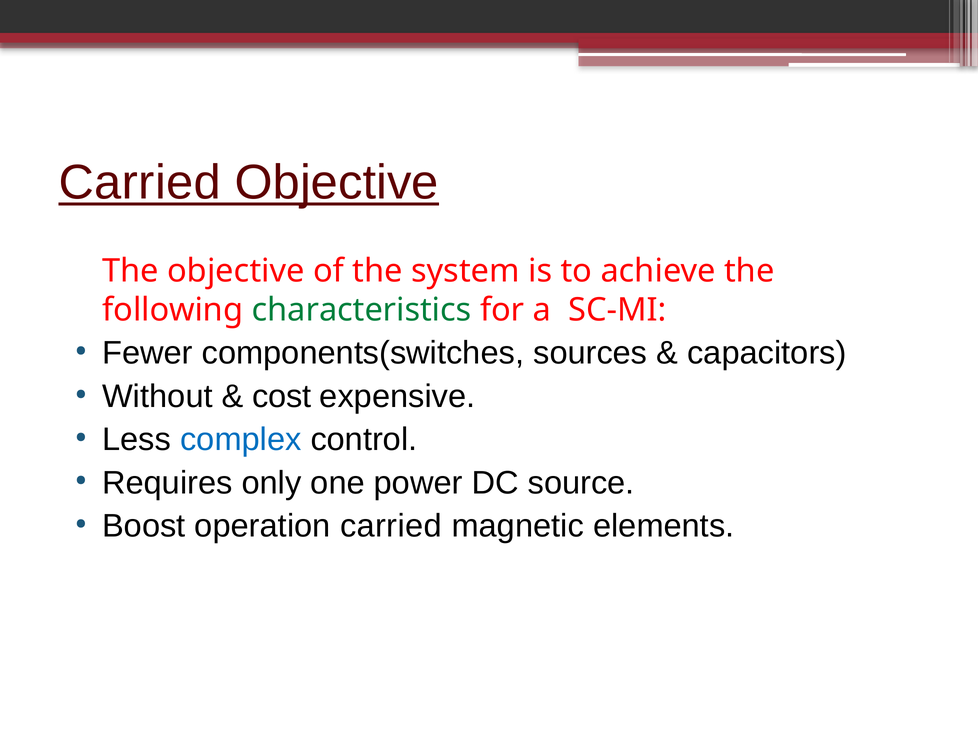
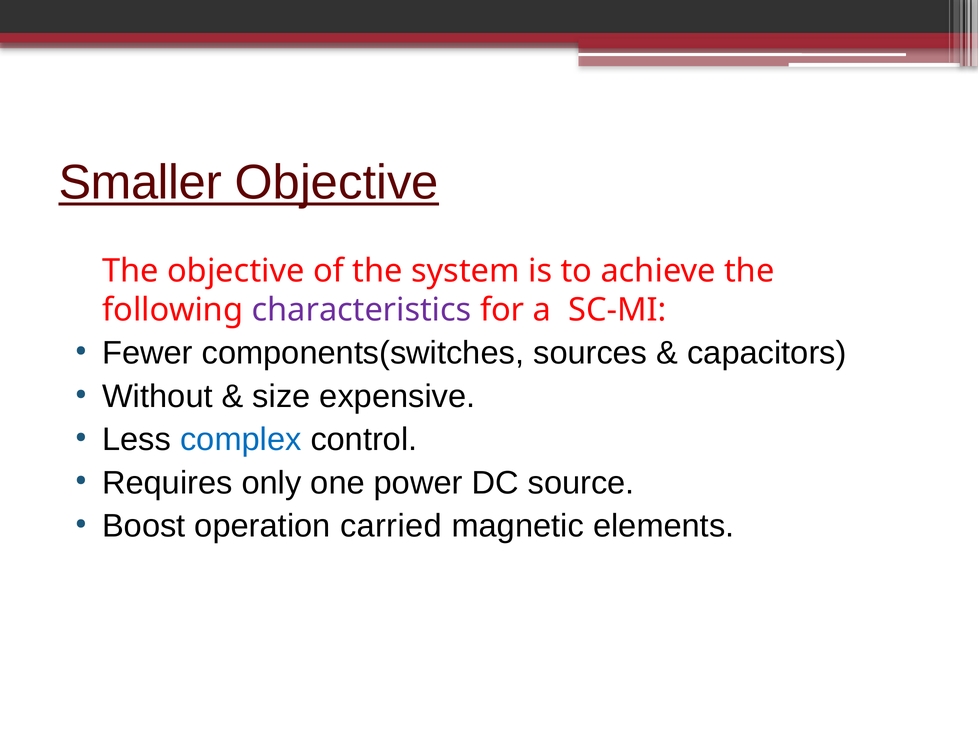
Carried: Carried -> Smaller (140, 183)
characteristics colour: green -> purple (362, 310)
cost: cost -> size (281, 397)
